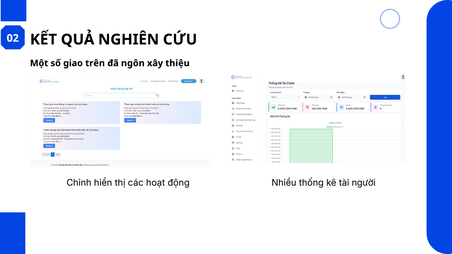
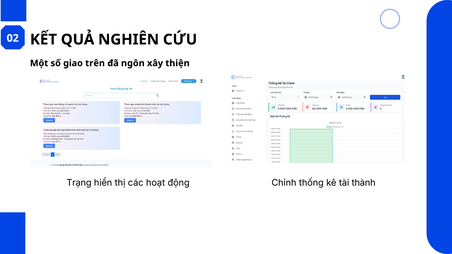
thiệu: thiệu -> thiện (177, 63)
Chỉnh: Chỉnh -> Trạng (79, 183)
Nhiều: Nhiều -> Chỉnh (284, 183)
người: người -> thành (364, 183)
